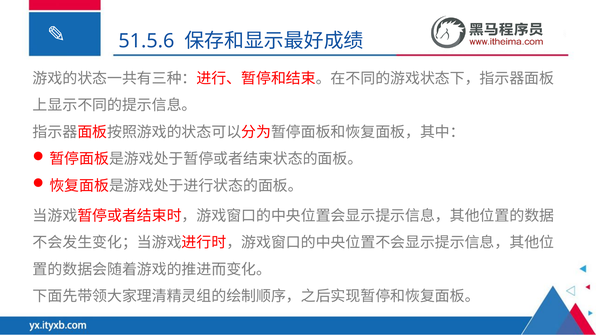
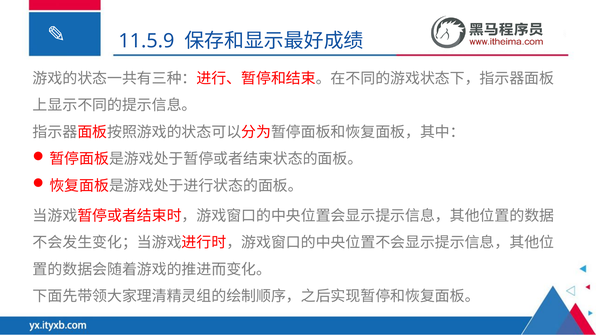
51.5.6: 51.5.6 -> 11.5.9 (146, 41)
